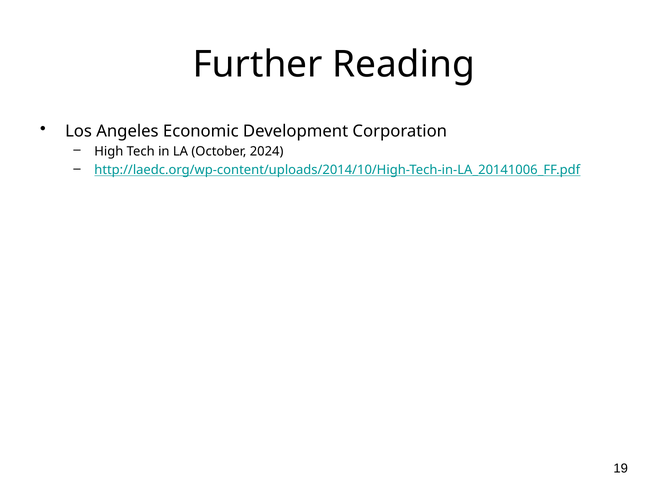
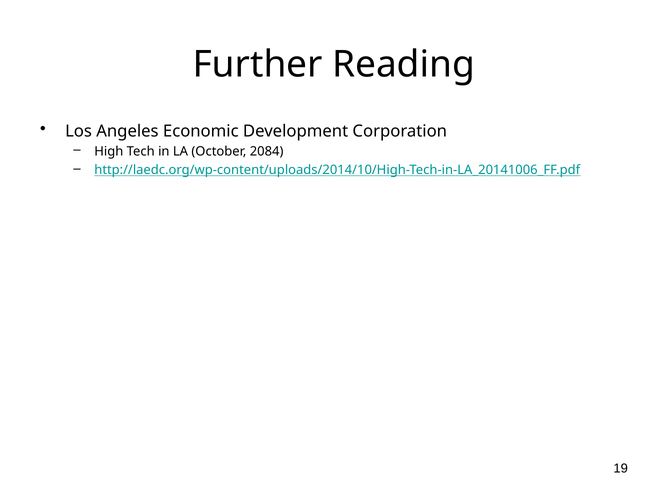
2024: 2024 -> 2084 (267, 152)
